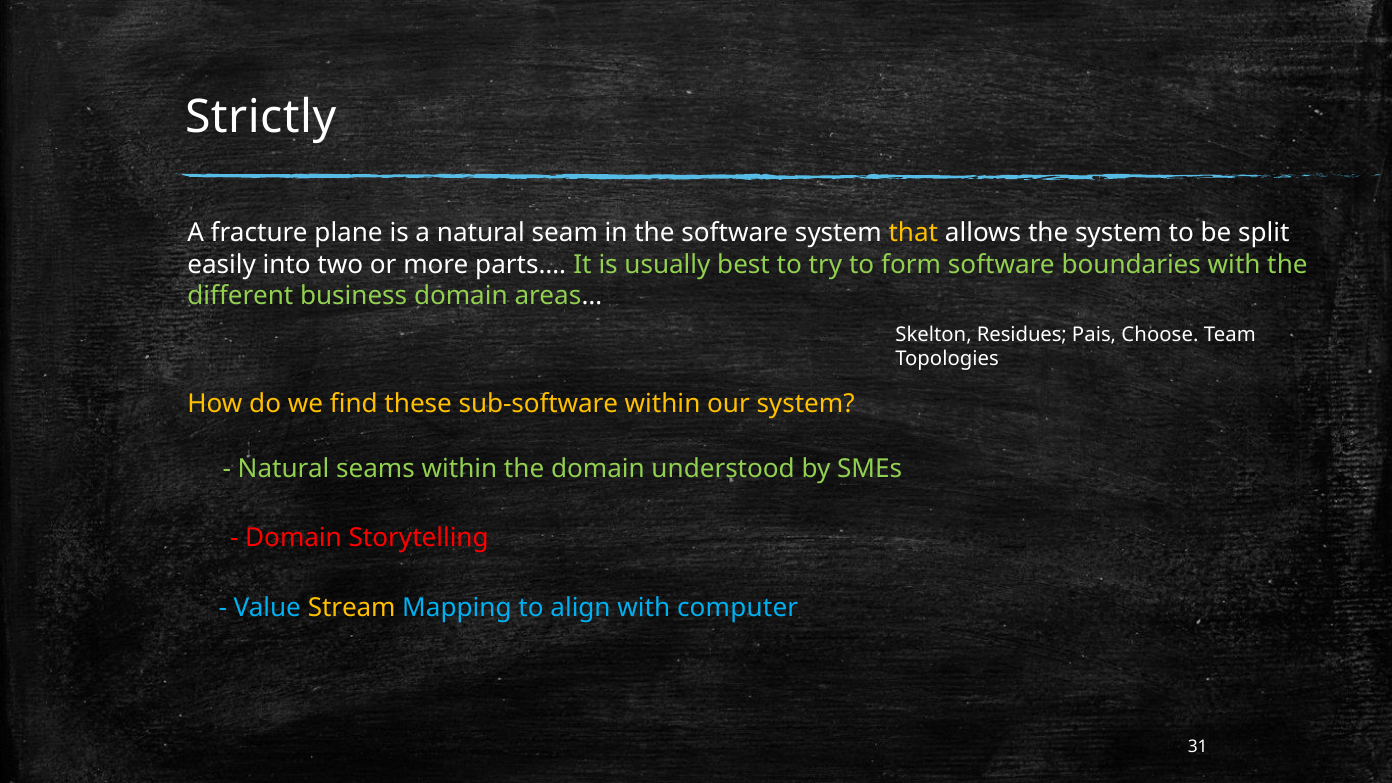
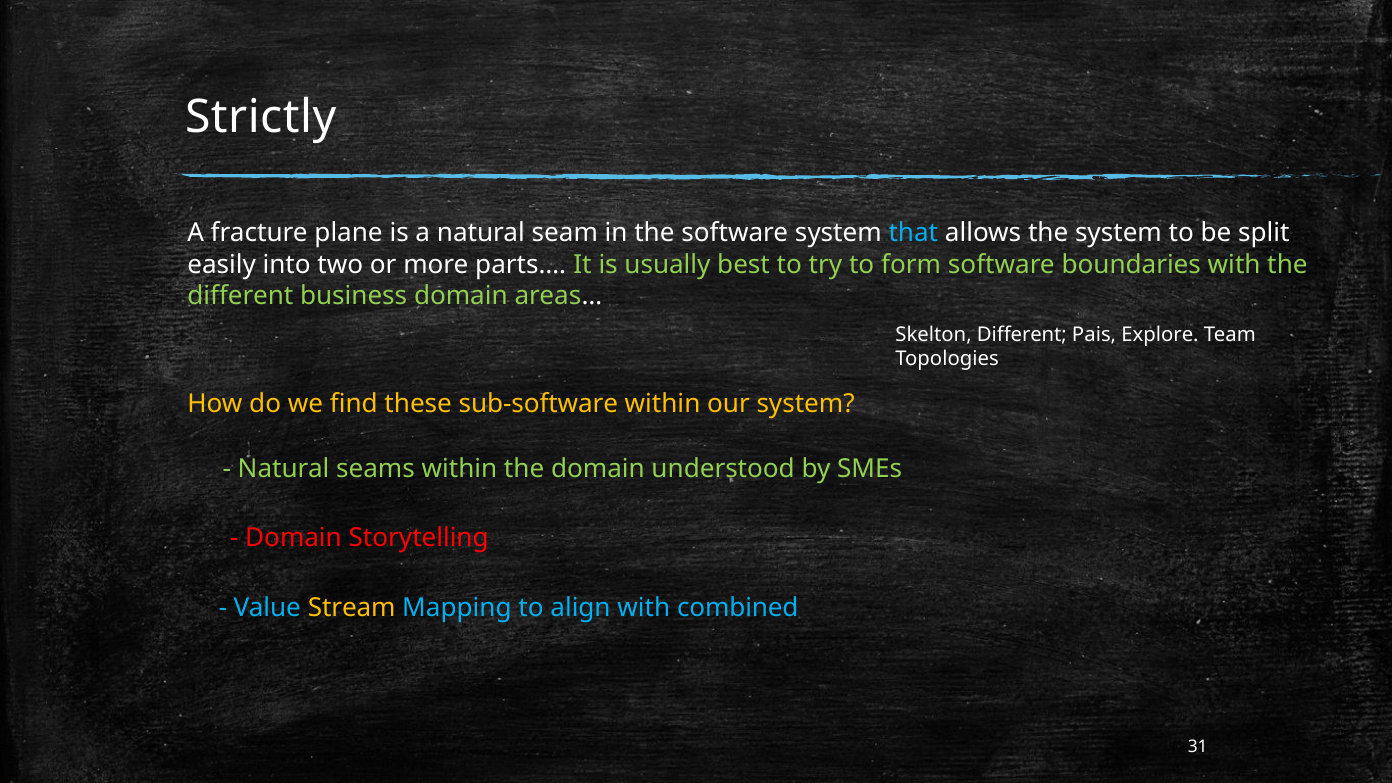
that colour: yellow -> light blue (913, 233)
Skelton Residues: Residues -> Different (1022, 335)
Choose: Choose -> Explore (1160, 335)
computer: computer -> combined (738, 608)
